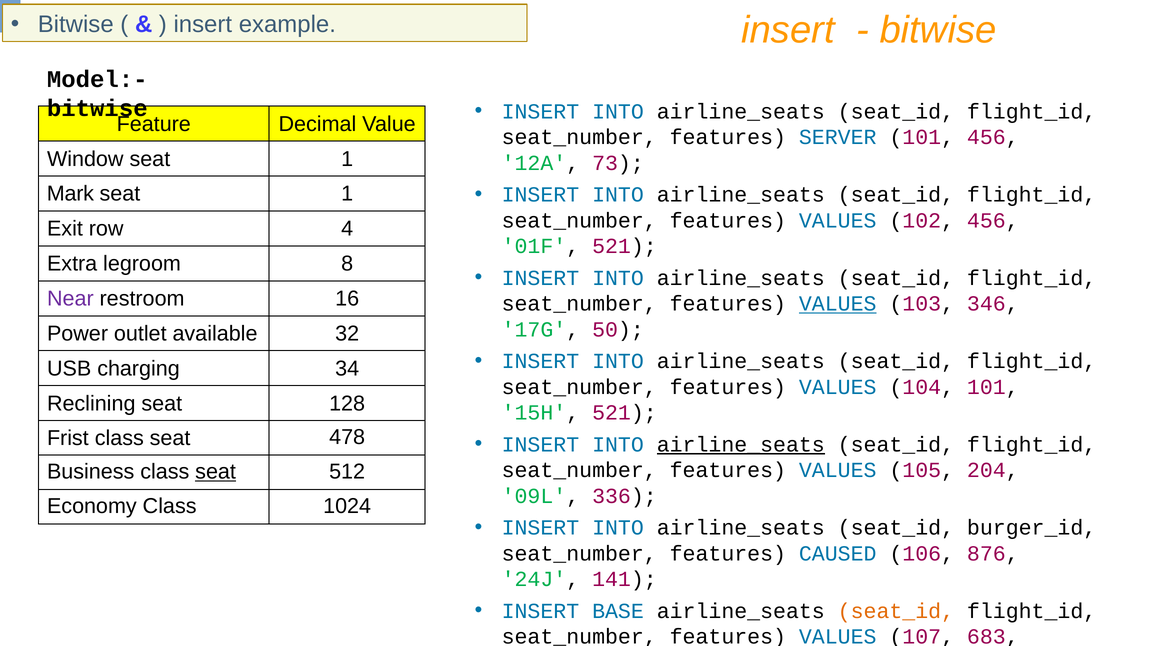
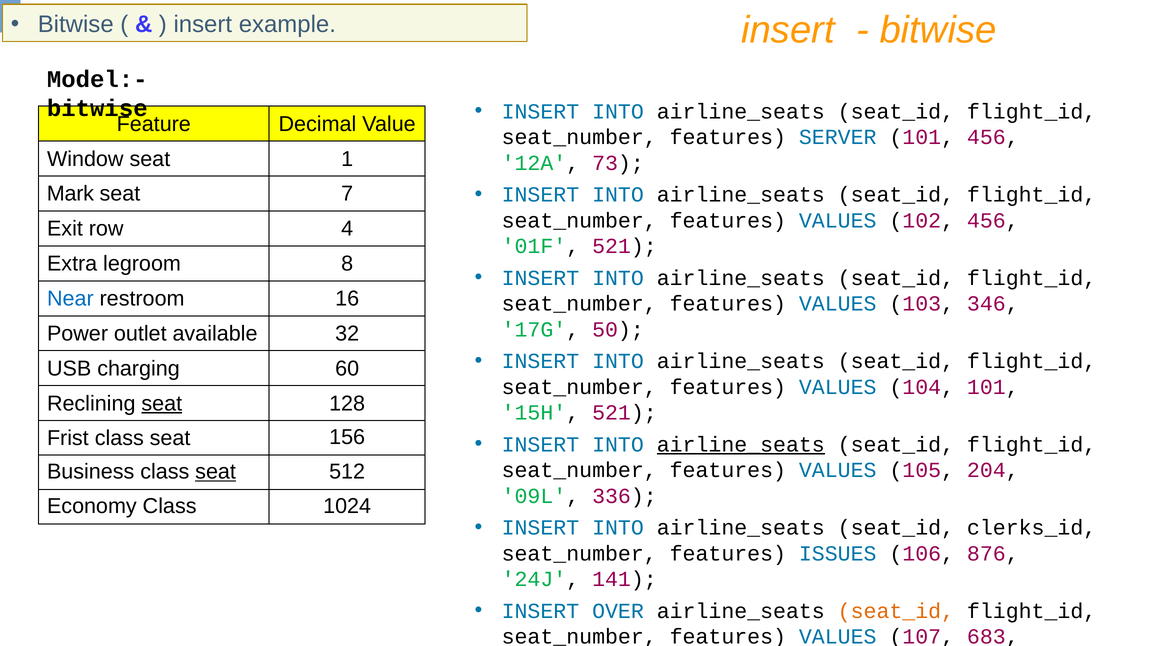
1: 1 -> 7 (347, 194)
Near colour: purple -> blue (70, 299)
VALUES underline: present -> none (838, 304)
34: 34 -> 60 (347, 369)
seat underline: none -> present (162, 404)
478: 478 -> 156 (347, 438)
burger_id: burger_id -> clerks_id (1032, 528)
CAUSED: CAUSED -> ISSUES (838, 554)
BASE: BASE -> OVER (618, 611)
